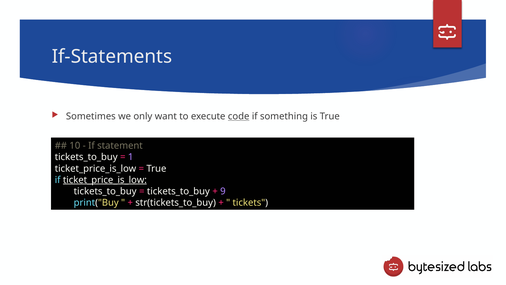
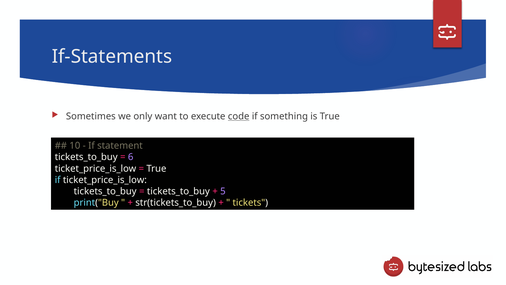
1: 1 -> 6 (131, 157)
ticket_price_is_low underline: present -> none (105, 180)
9: 9 -> 5 (223, 191)
